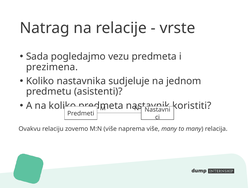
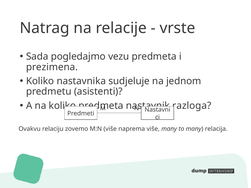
koristiti: koristiti -> razloga (192, 106)
